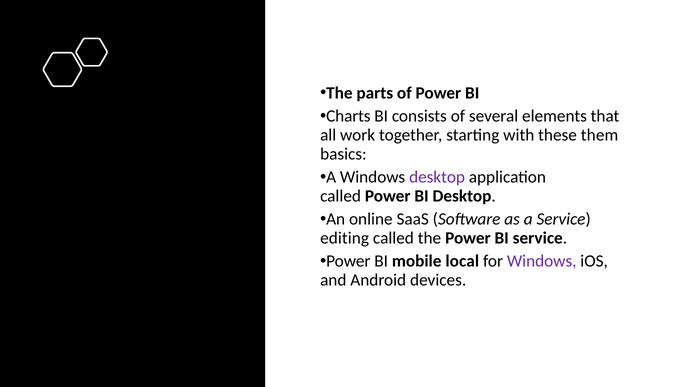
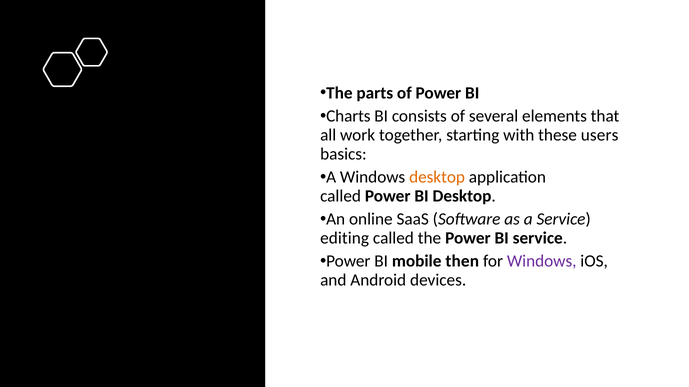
them: them -> users (600, 135)
desktop colour: purple -> orange (437, 177)
local: local -> then (462, 262)
